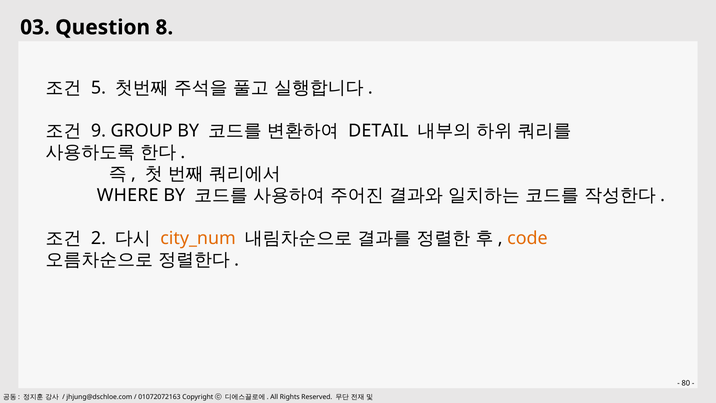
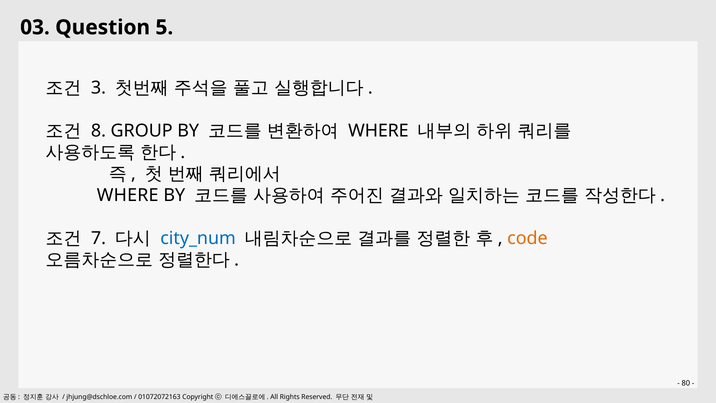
8: 8 -> 5 (164, 27)
5: 5 -> 3 (98, 88)
9: 9 -> 8 (98, 131)
DETAIL: DETAIL -> WHERE (378, 131)
2: 2 -> 7 (98, 238)
city_num colour: orange -> blue (198, 238)
